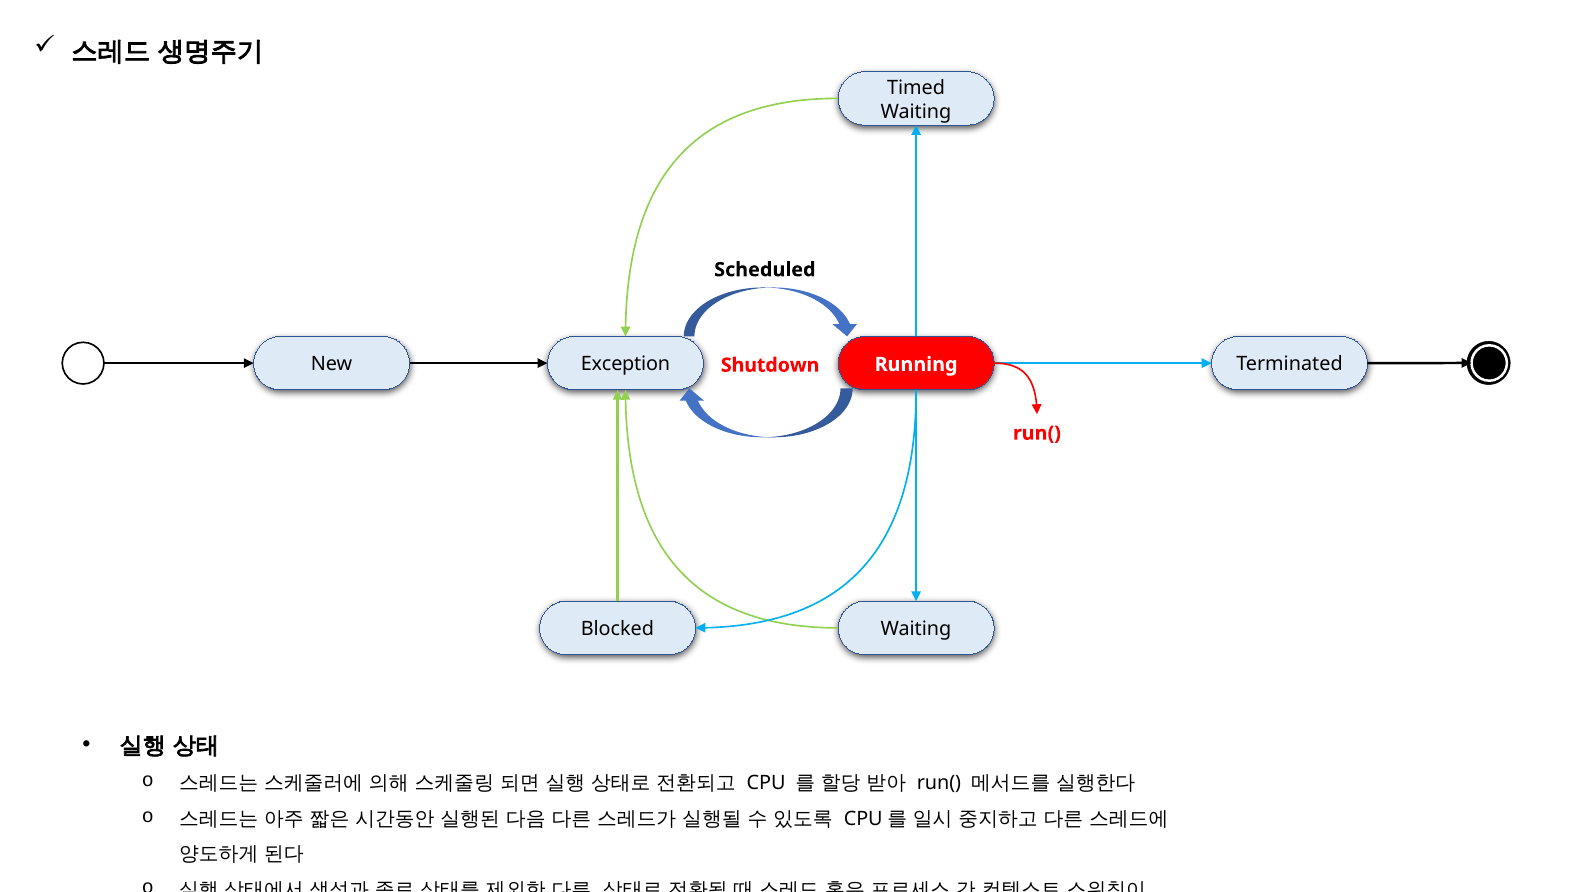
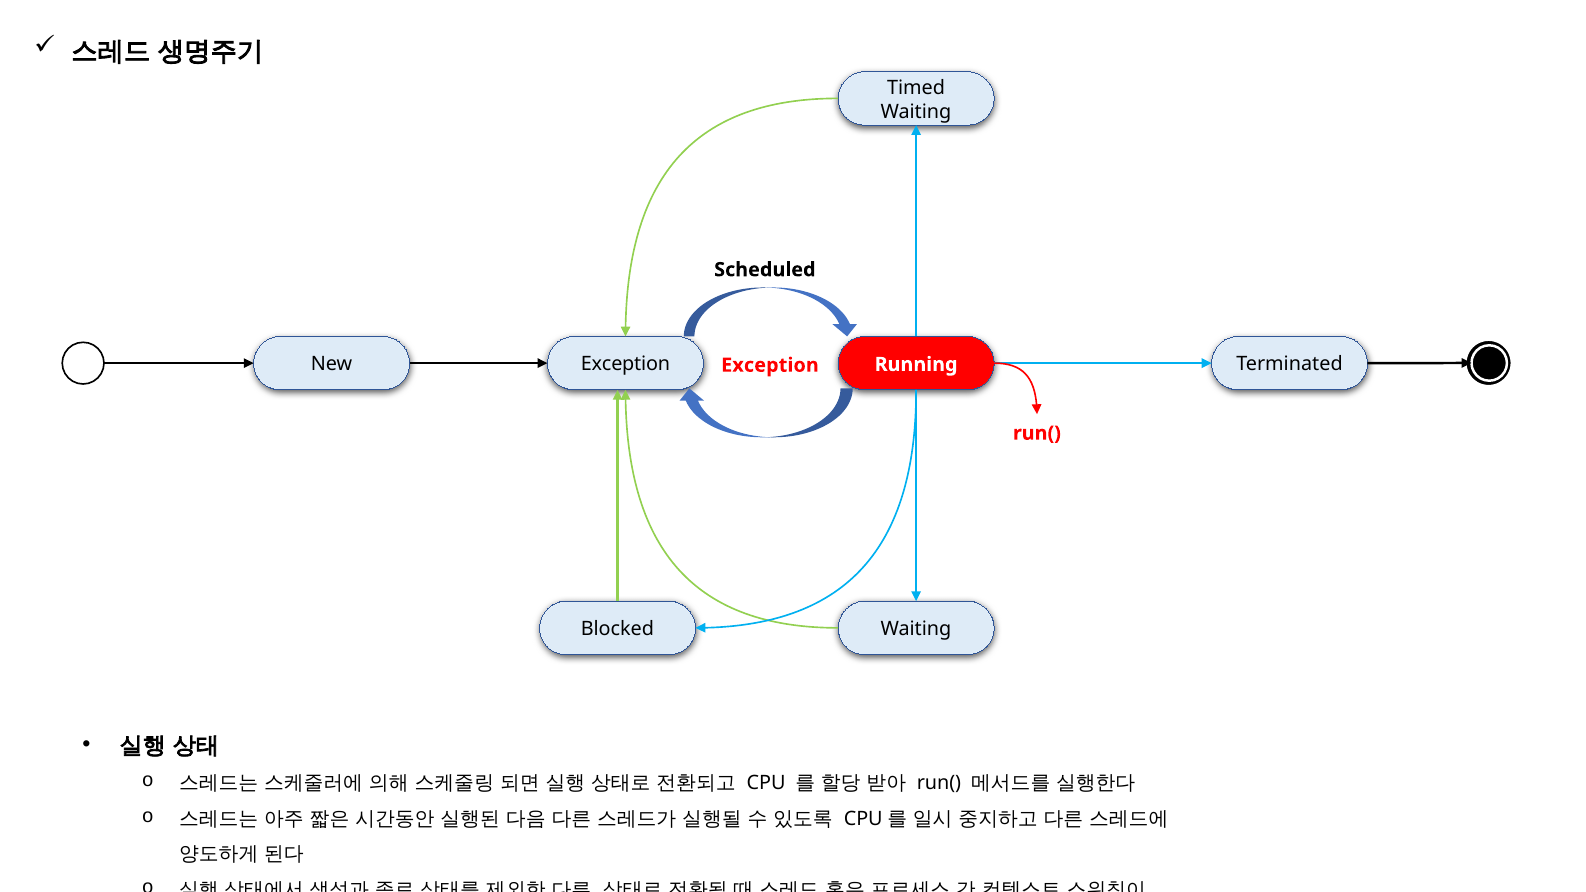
Shutdown: Shutdown -> Exception (770, 365)
